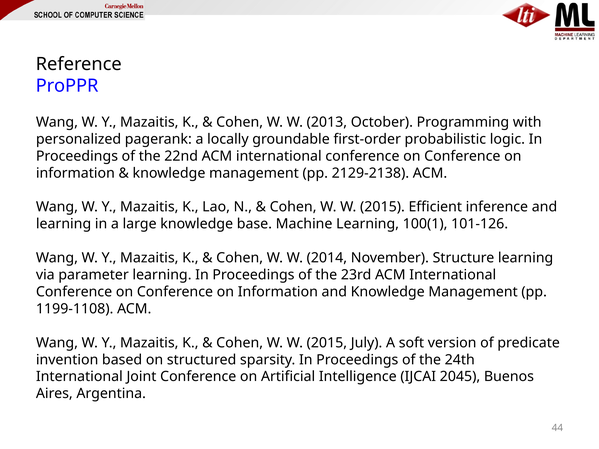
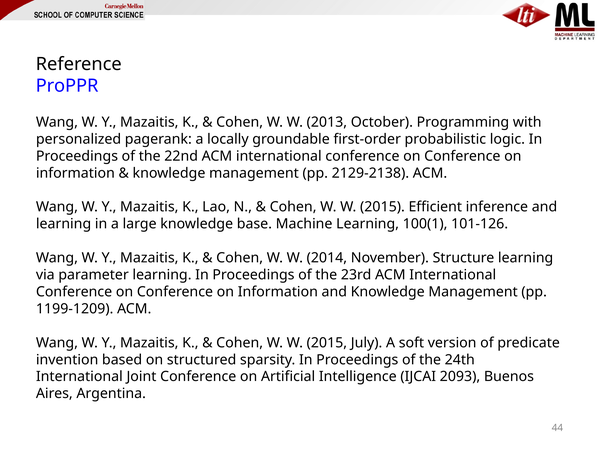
1199-1108: 1199-1108 -> 1199-1209 (75, 309)
2045: 2045 -> 2093 (460, 377)
